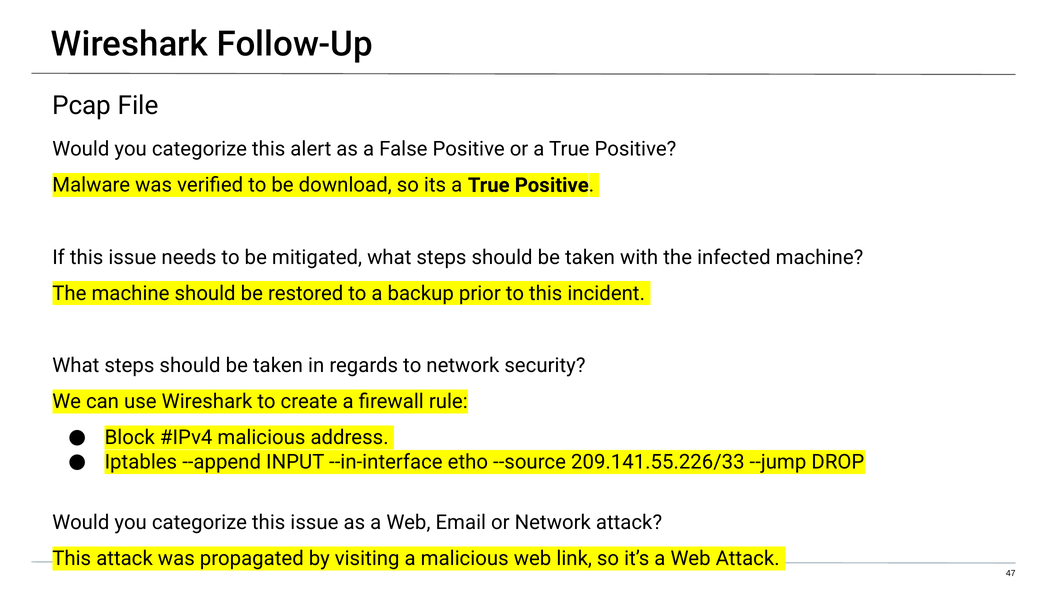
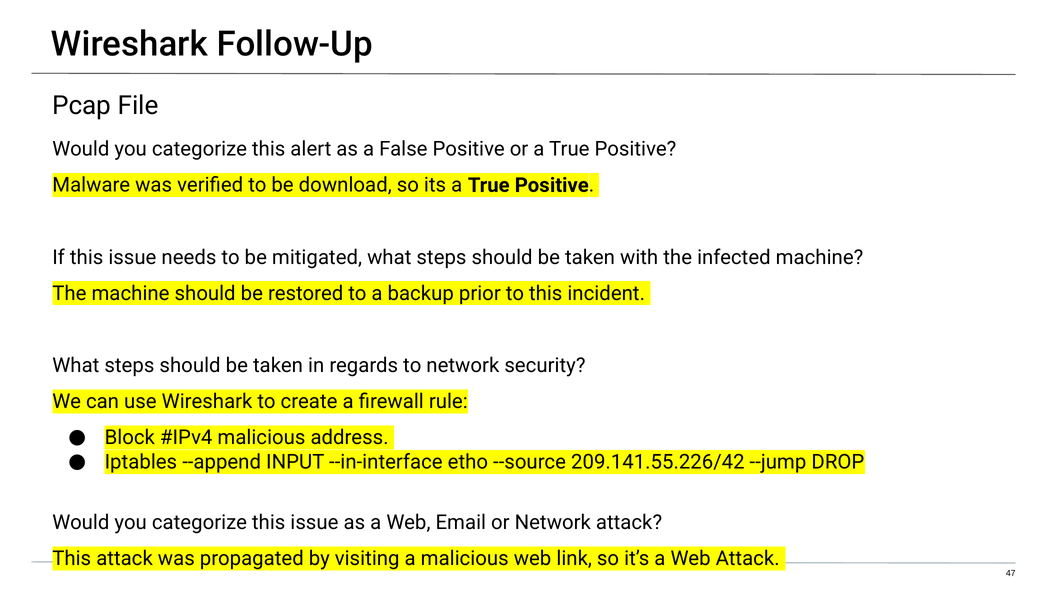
209.141.55.226/33: 209.141.55.226/33 -> 209.141.55.226/42 (658, 462)
